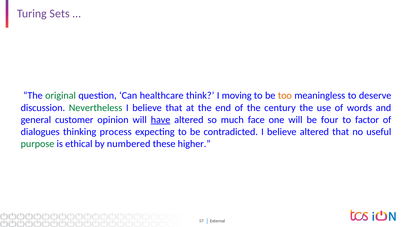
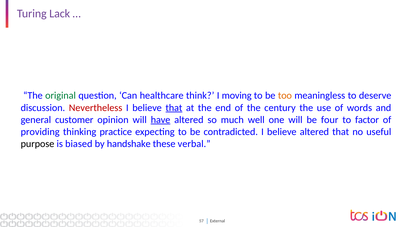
Sets: Sets -> Lack (60, 13)
Nevertheless colour: green -> red (96, 108)
that underline: none -> present (174, 108)
face: face -> well (256, 120)
dialogues: dialogues -> providing (40, 132)
process: process -> practice (116, 132)
purpose colour: green -> black (38, 144)
ethical: ethical -> biased (79, 144)
numbered: numbered -> handshake (129, 144)
higher: higher -> verbal (194, 144)
